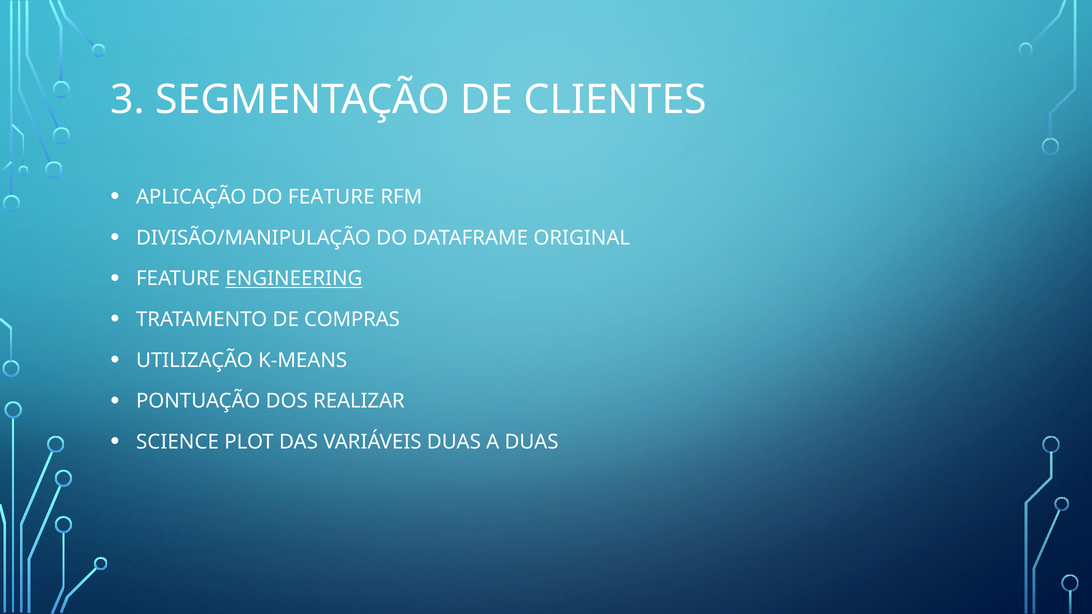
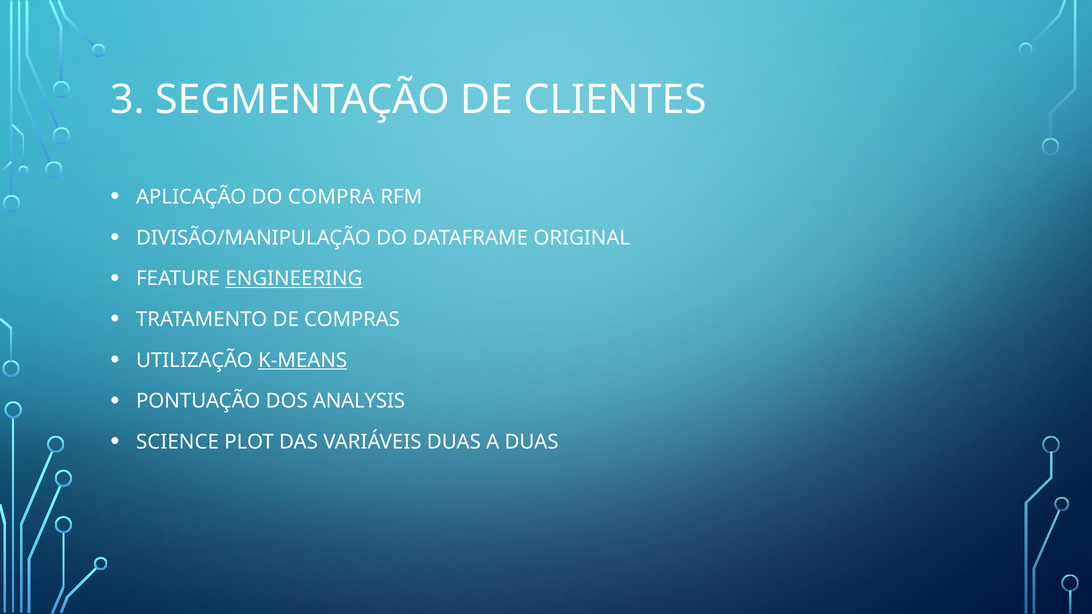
DO FEATURE: FEATURE -> COMPRA (331, 197)
K-MEANS underline: none -> present (303, 360)
REALIZAR: REALIZAR -> ANALYSIS (359, 401)
